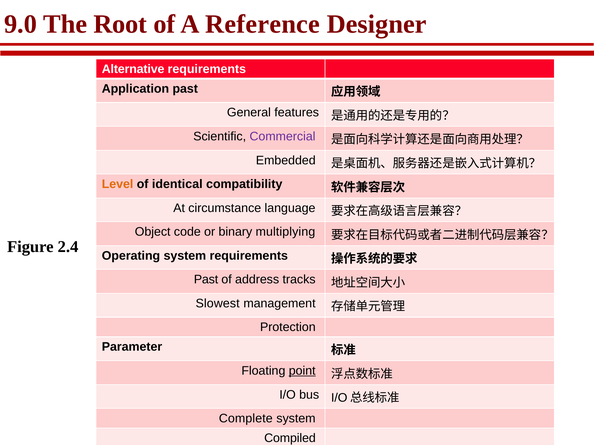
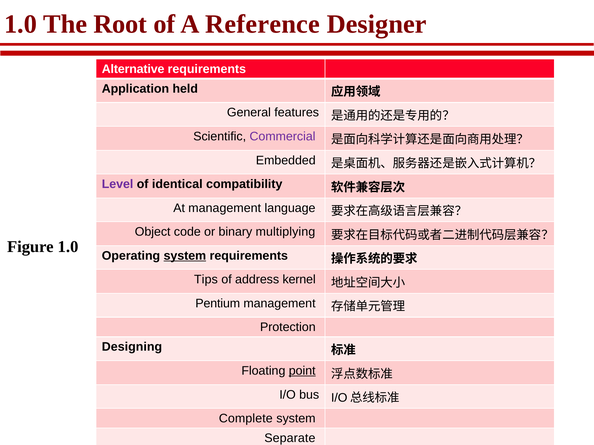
9.0: 9.0 -> 1.0 (21, 24)
Application past: past -> held (185, 89)
Level colour: orange -> purple (118, 184)
At circumstance: circumstance -> management (225, 208)
Figure 2.4: 2.4 -> 1.0 (68, 247)
system underline: none -> present (185, 256)
Past: Past -> Tips (206, 280)
tracks: tracks -> kernel (299, 280)
Slowest: Slowest -> Pentium (218, 304)
Parameter: Parameter -> Designing (132, 347)
Compiled: Compiled -> Separate (290, 439)
